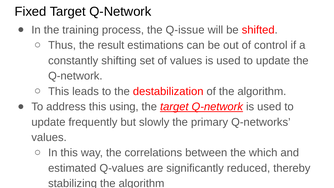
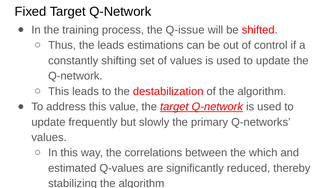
the result: result -> leads (111, 45)
using: using -> value (124, 107)
